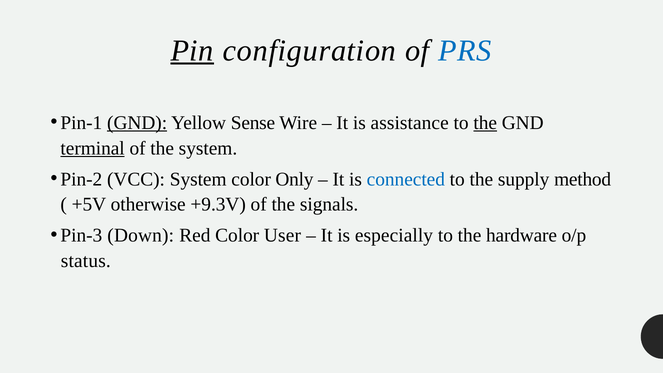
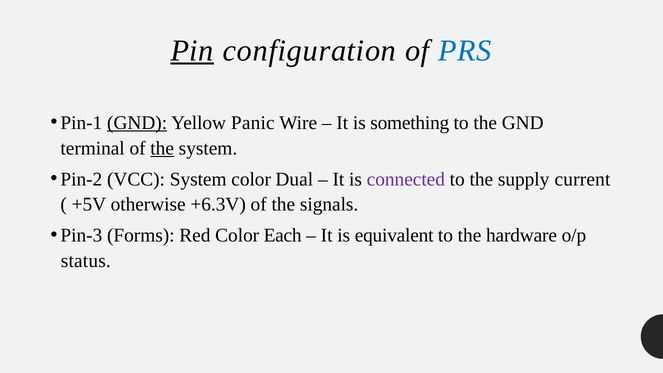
Sense: Sense -> Panic (253, 123)
assistance: assistance -> something (410, 123)
the underline: present -> none (485, 123)
terminal underline: present -> none (93, 148)
the underline: none -> present (162, 148)
Only: Only -> Dual (294, 179)
connected colour: blue -> purple (406, 179)
method: method -> current (582, 179)
+9.3V: +9.3V -> +6.3V (218, 205)
Down: Down -> Forms (141, 236)
User: User -> Each (283, 236)
especially: especially -> equivalent (394, 236)
